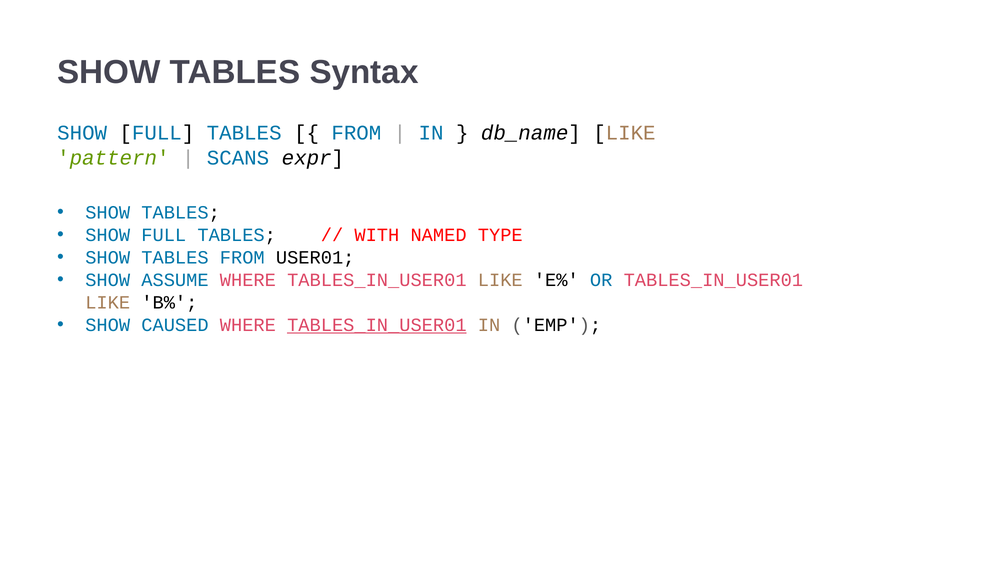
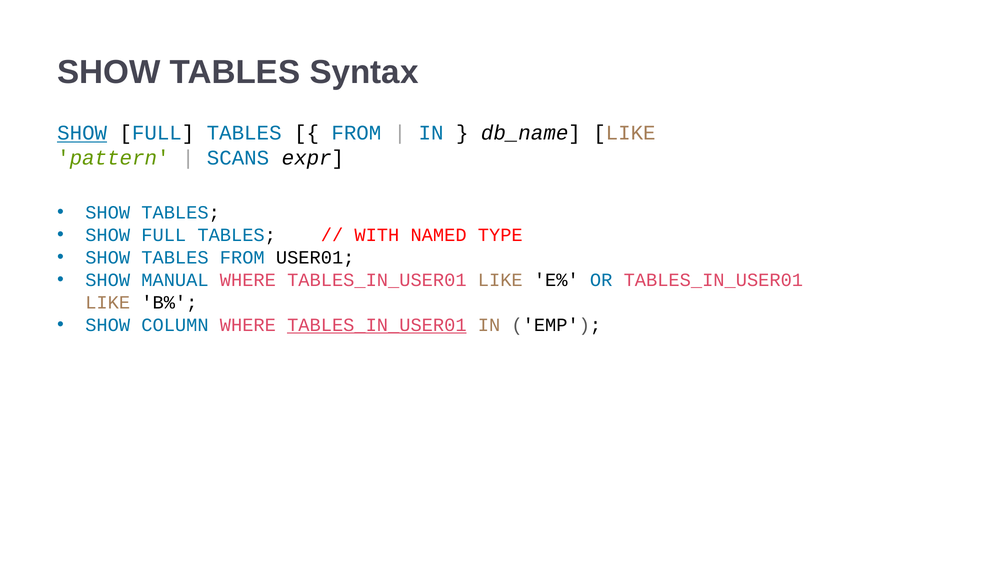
SHOW underline: none -> present (82, 133)
ASSUME: ASSUME -> MANUAL (175, 280)
CAUSED: CAUSED -> COLUMN (175, 325)
